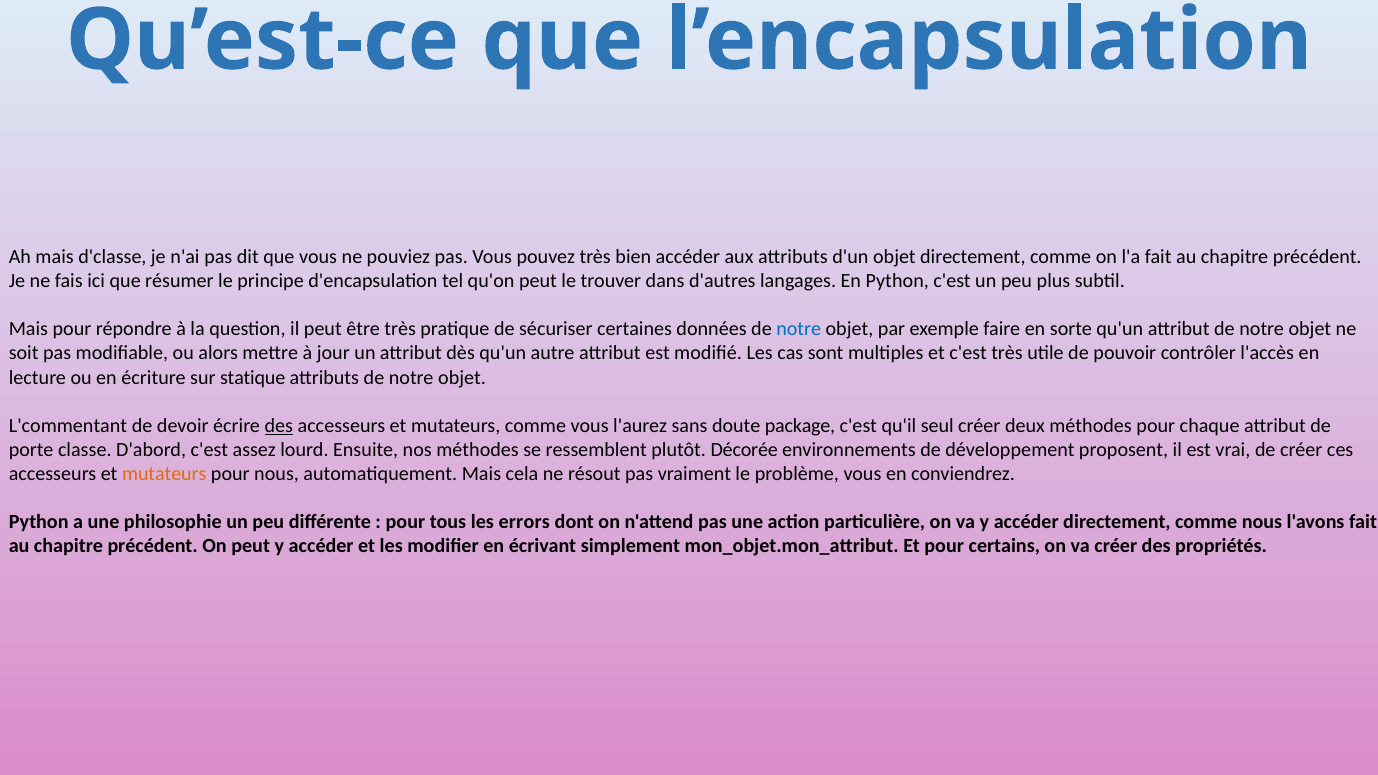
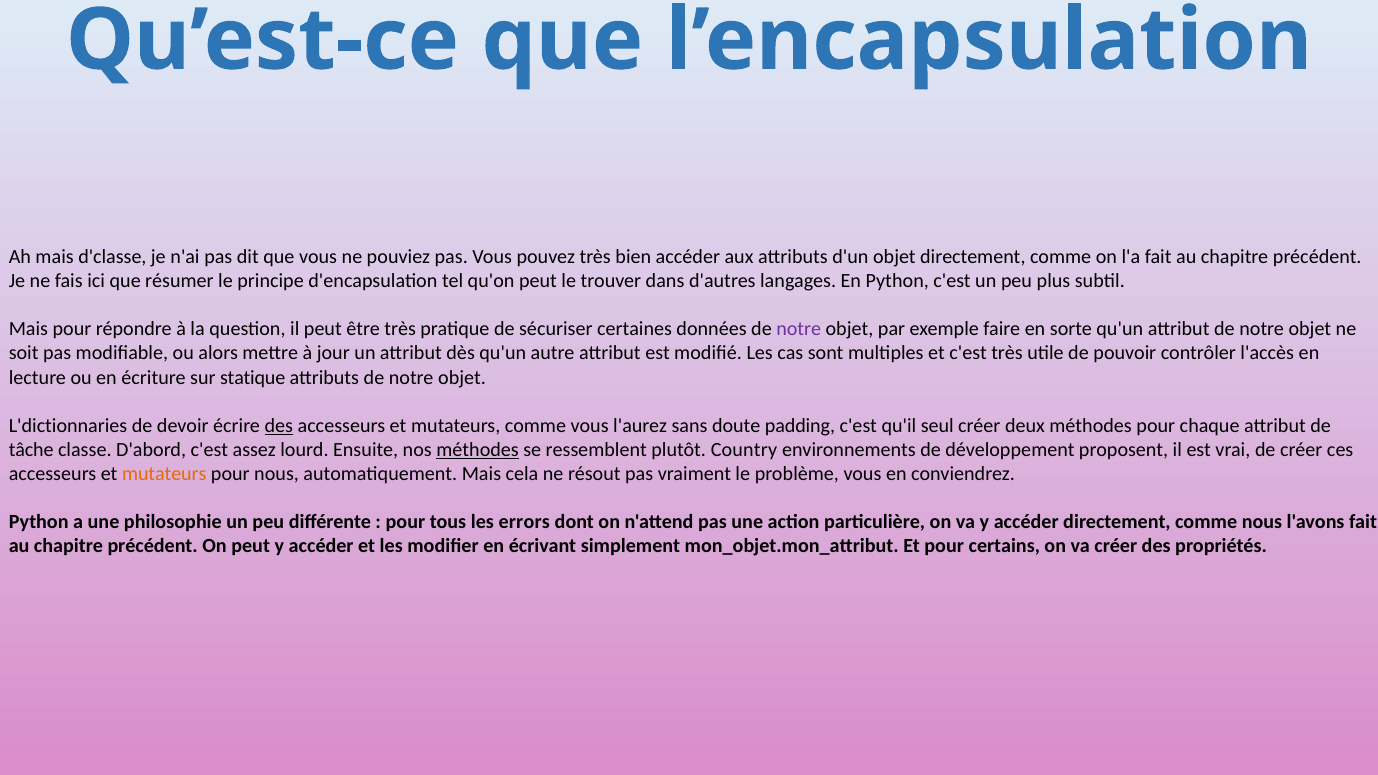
notre colour: blue -> purple (799, 329)
L'commentant: L'commentant -> L'dictionnaries (68, 426)
package: package -> padding (800, 426)
porte: porte -> tâche (31, 450)
méthodes underline: none -> present (478, 450)
Décorée: Décorée -> Country (744, 450)
